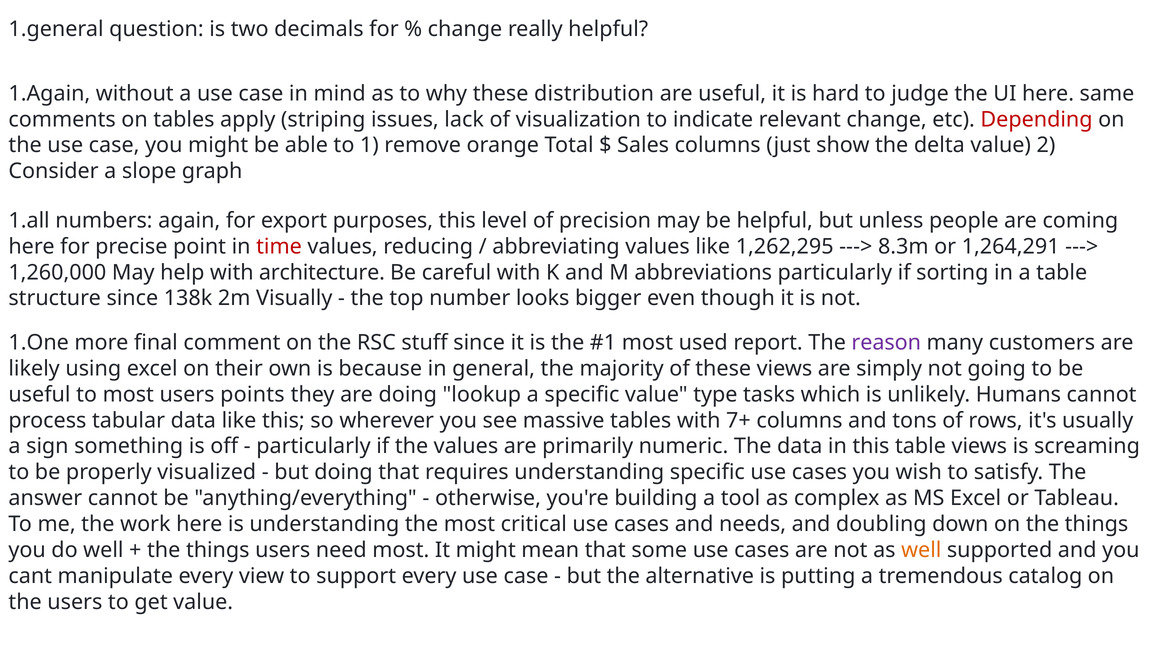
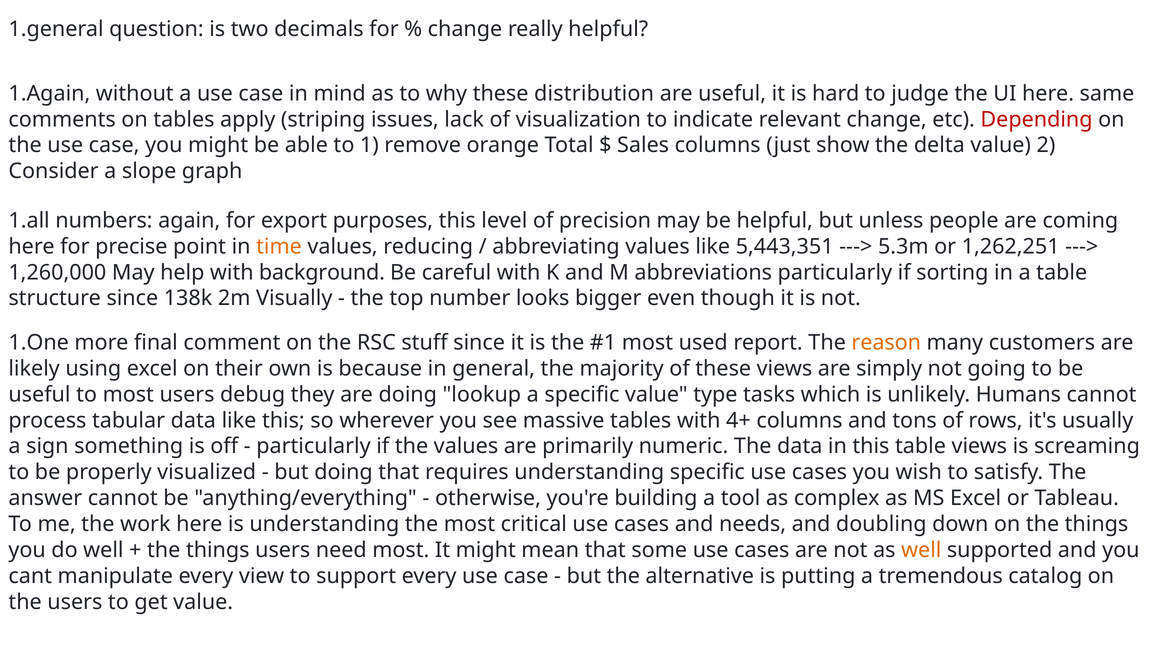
time colour: red -> orange (279, 246)
1,262,295: 1,262,295 -> 5,443,351 (785, 246)
8.3m: 8.3m -> 5.3m (903, 246)
1,264,291: 1,264,291 -> 1,262,251 (1011, 246)
architecture: architecture -> background (322, 272)
reason colour: purple -> orange (886, 342)
points: points -> debug (253, 394)
7+: 7+ -> 4+ (738, 420)
